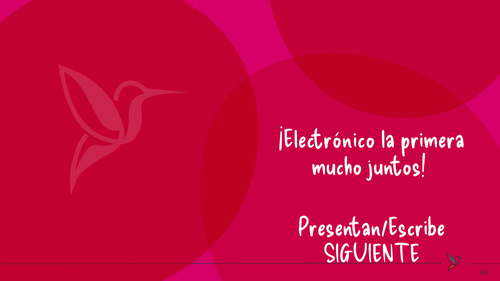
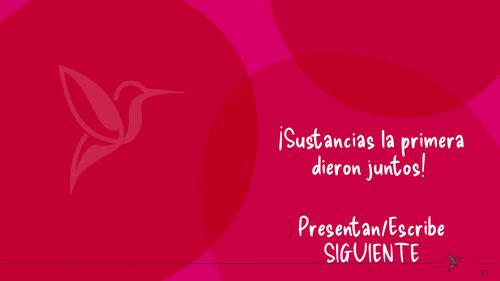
¡Electrónico: ¡Electrónico -> ¡Sustancias (327, 140)
mucho: mucho -> dieron (337, 167)
